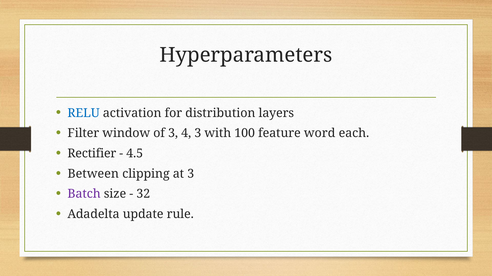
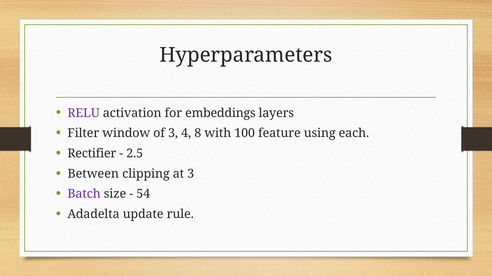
RELU colour: blue -> purple (84, 113)
distribution: distribution -> embeddings (220, 113)
4 3: 3 -> 8 (198, 134)
word: word -> using (320, 134)
4.5: 4.5 -> 2.5 (135, 154)
32: 32 -> 54 (143, 194)
